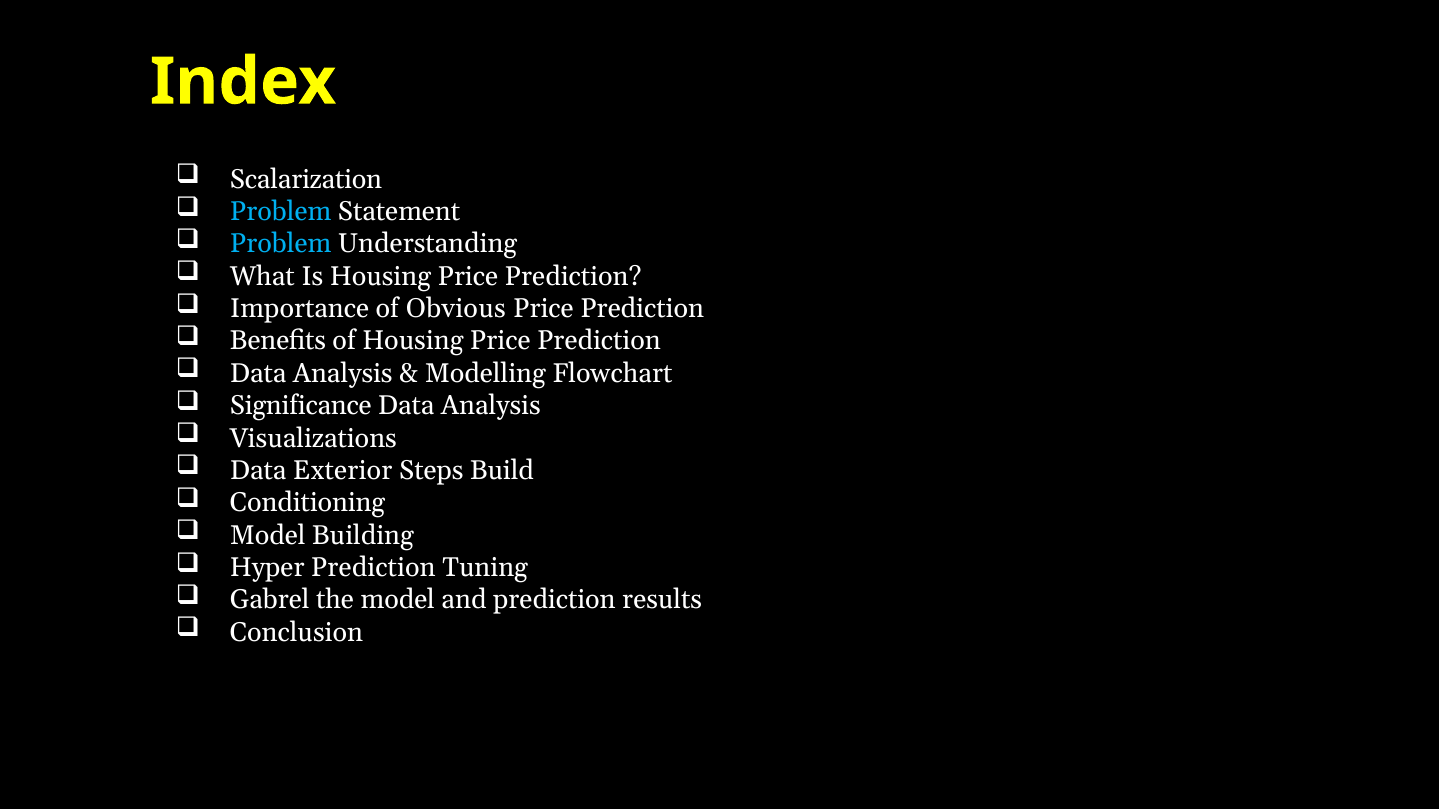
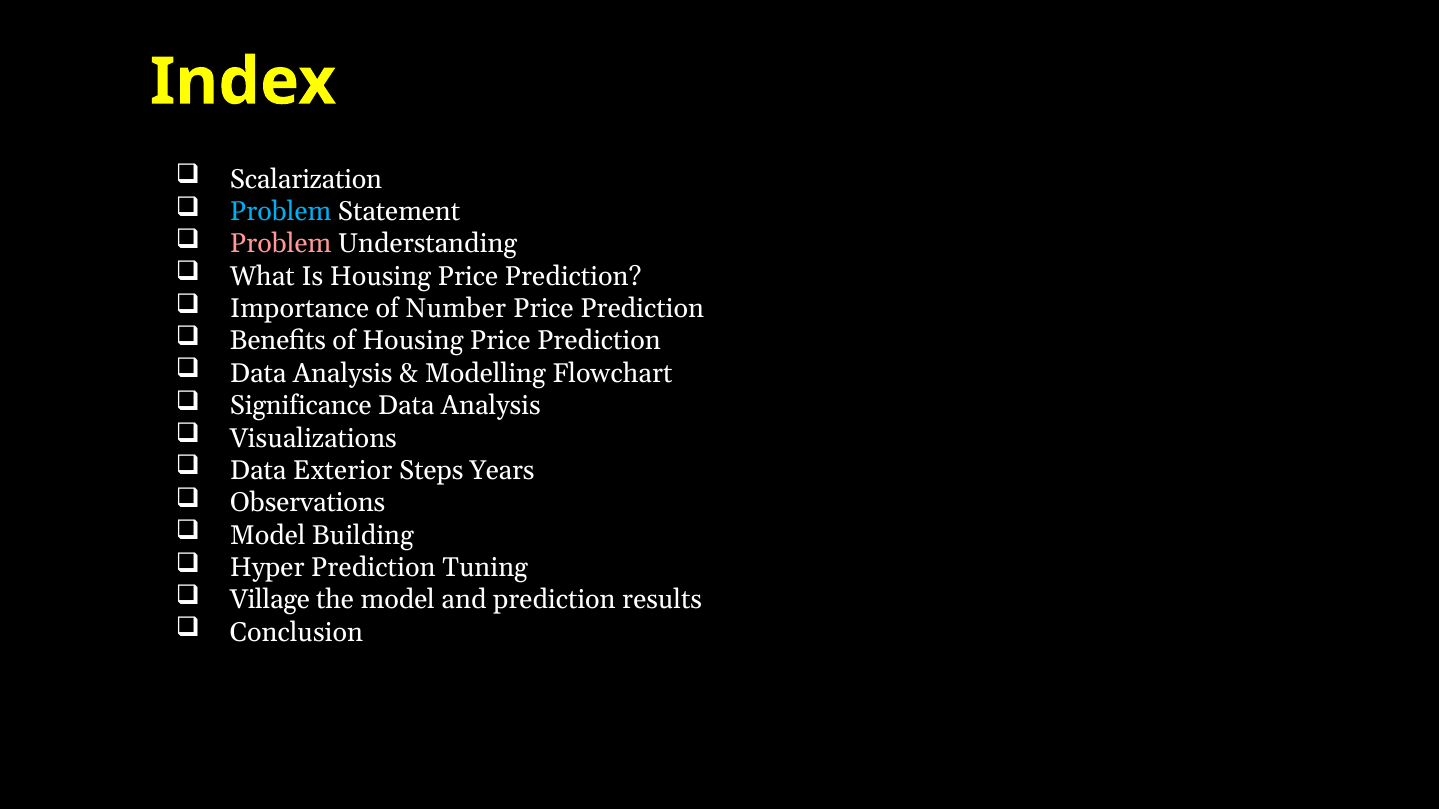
Problem colour: light blue -> pink (281, 244)
Obvious: Obvious -> Number (456, 309)
Build: Build -> Years (502, 471)
Conditioning: Conditioning -> Observations (308, 503)
Gabrel: Gabrel -> Village (270, 600)
